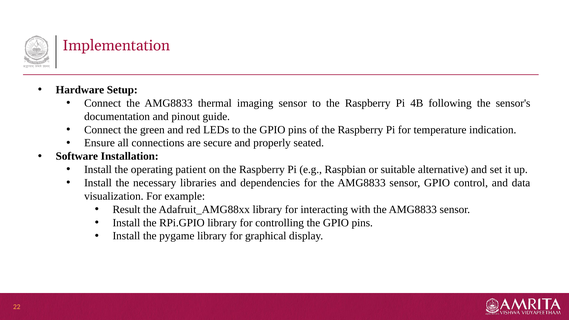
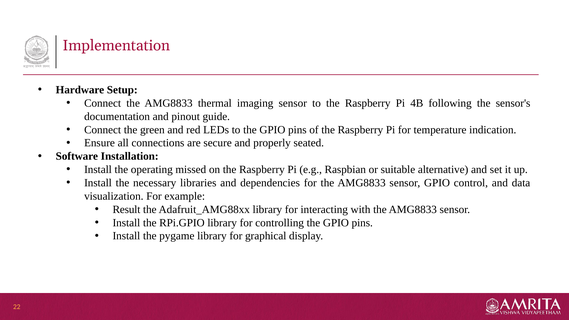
patient: patient -> missed (191, 170)
